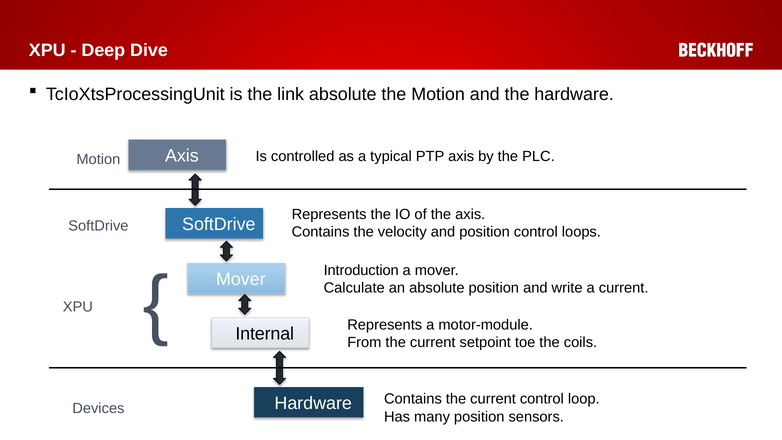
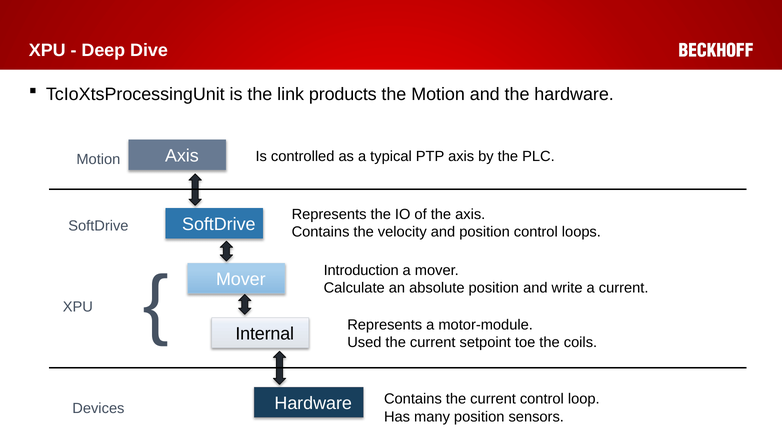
link absolute: absolute -> products (343, 94)
From: From -> Used (364, 342)
